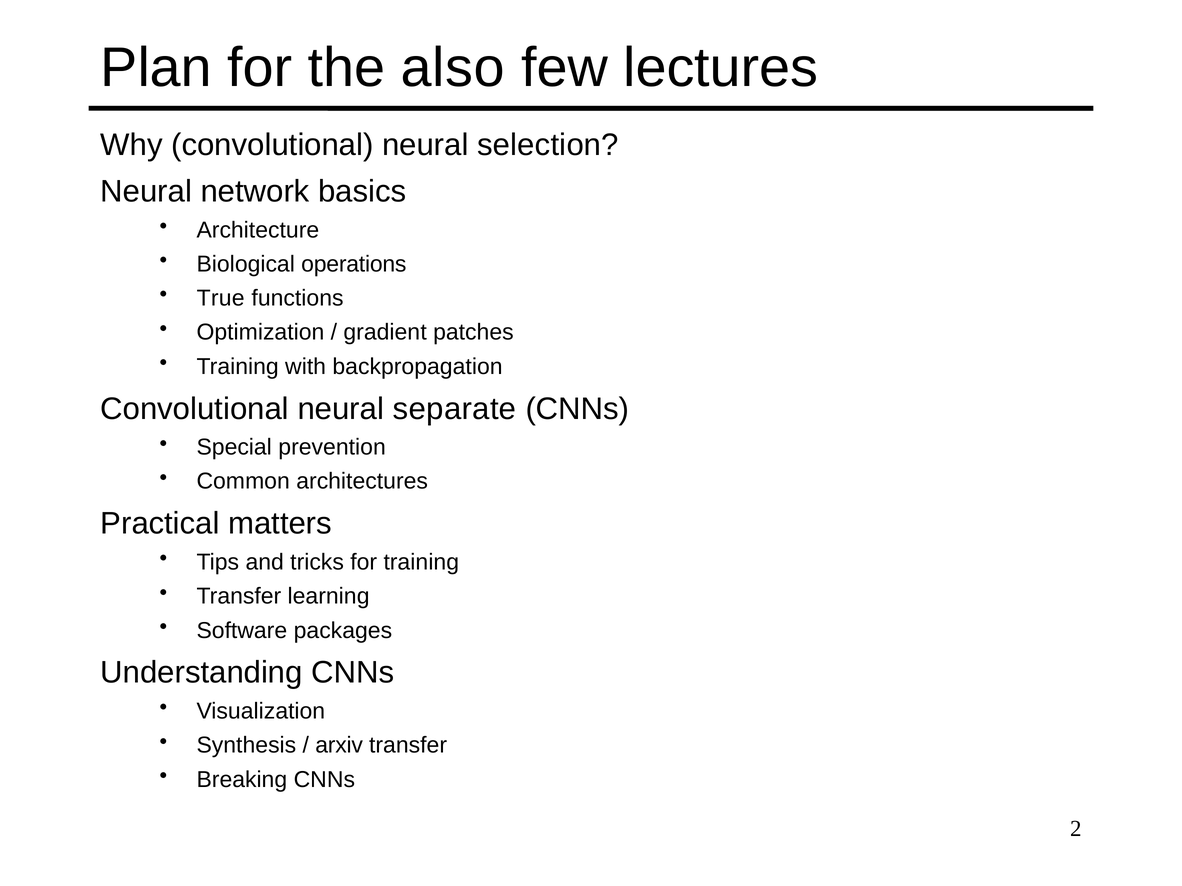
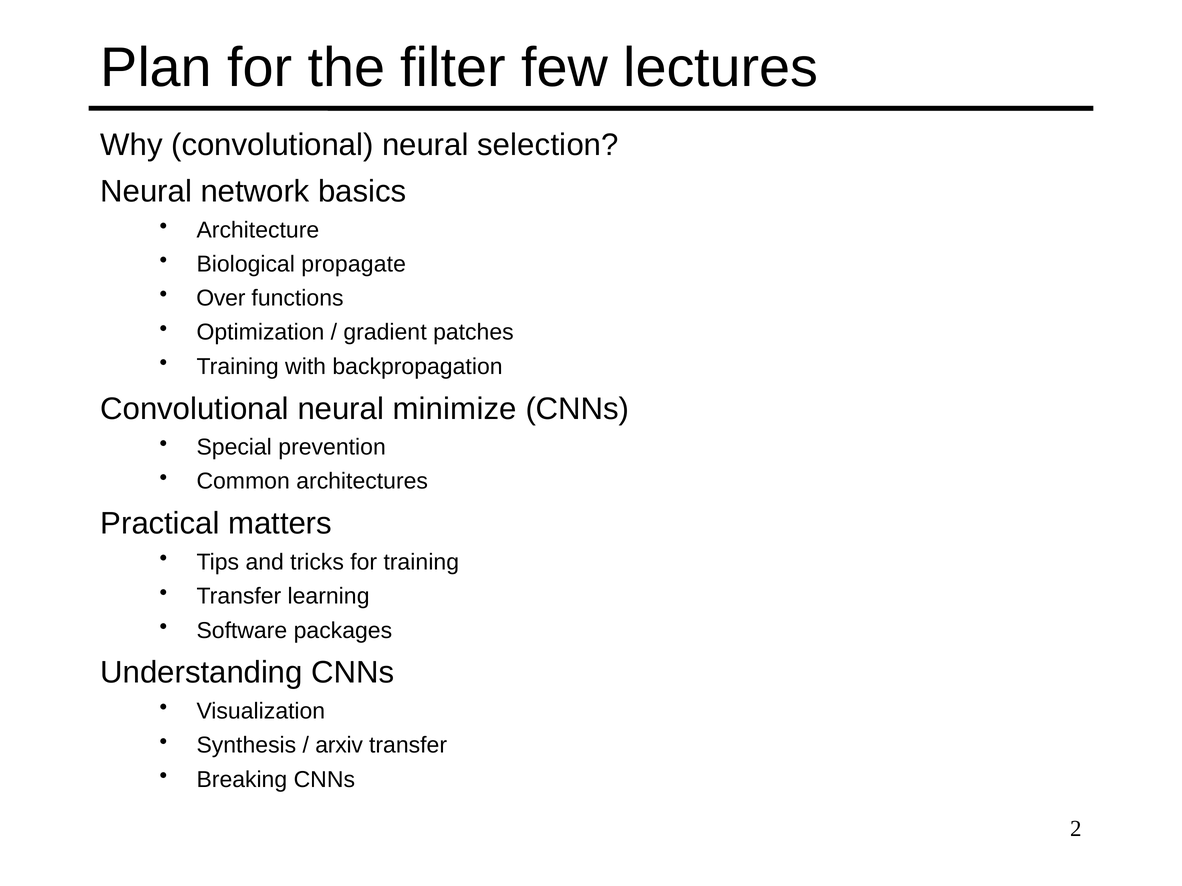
also: also -> filter (453, 68)
operations: operations -> propagate (354, 264)
True: True -> Over (221, 298)
separate: separate -> minimize (455, 409)
